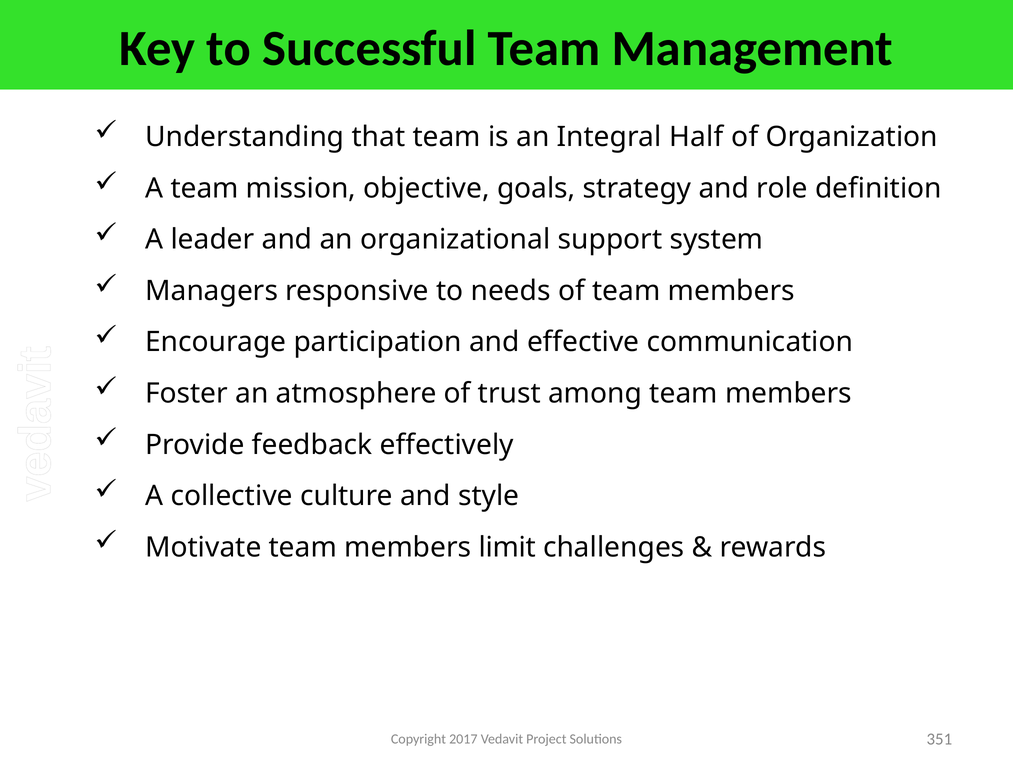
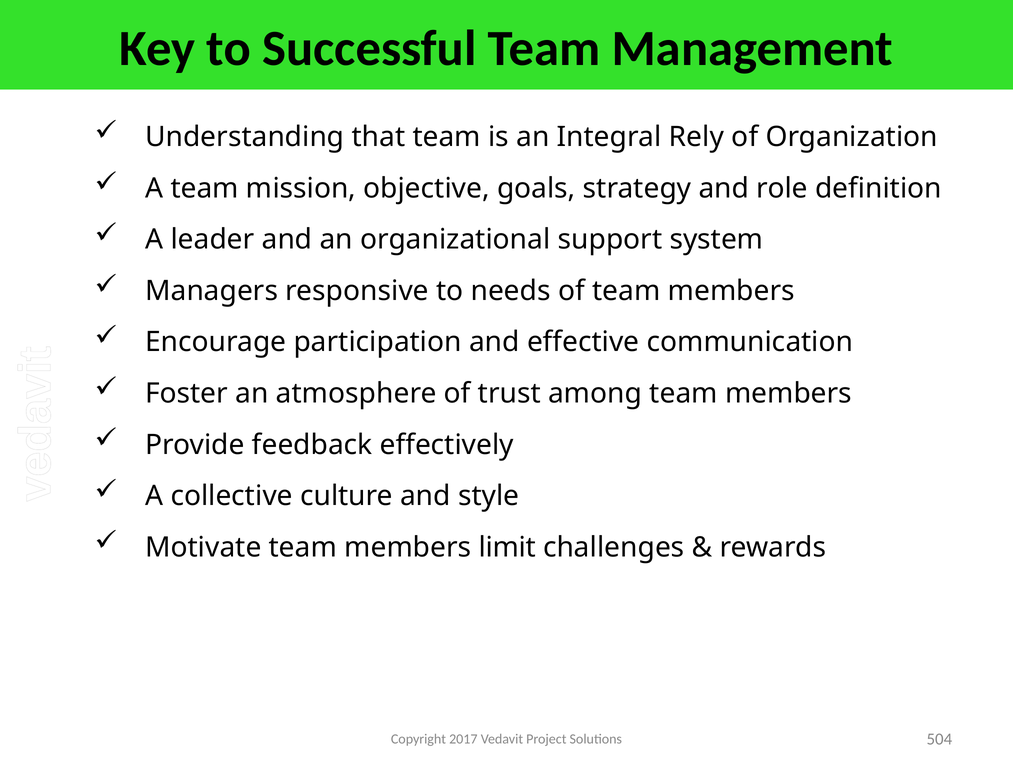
Half: Half -> Rely (696, 137)
351: 351 -> 504 (939, 739)
